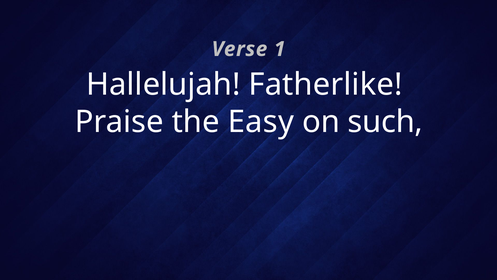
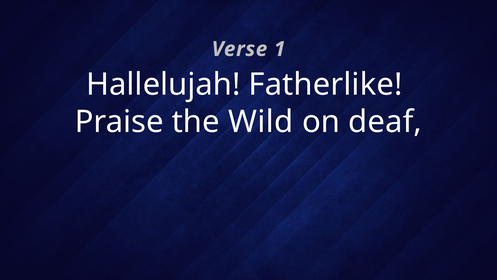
Easy: Easy -> Wild (261, 122)
such: such -> deaf (385, 122)
